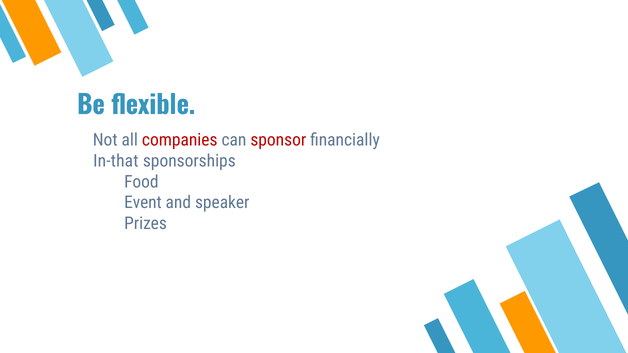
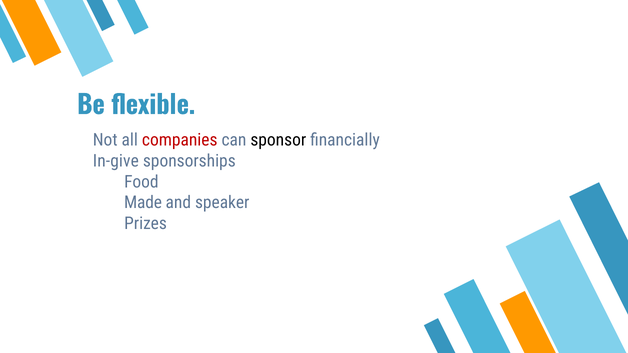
sponsor colour: red -> black (278, 140)
In-that: In-that -> In-give (116, 161)
Event: Event -> Made (143, 203)
